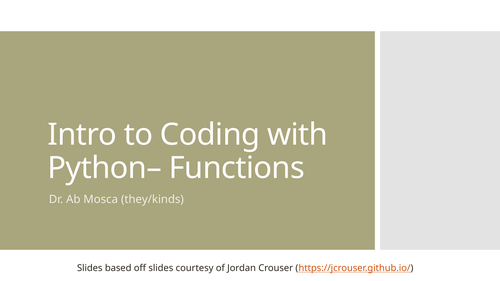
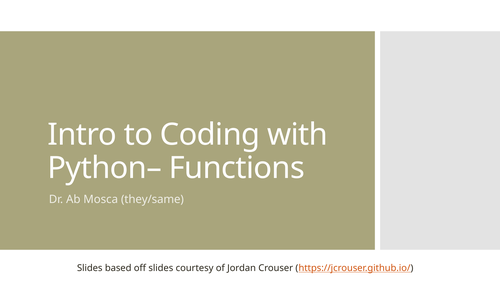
they/kinds: they/kinds -> they/same (152, 200)
